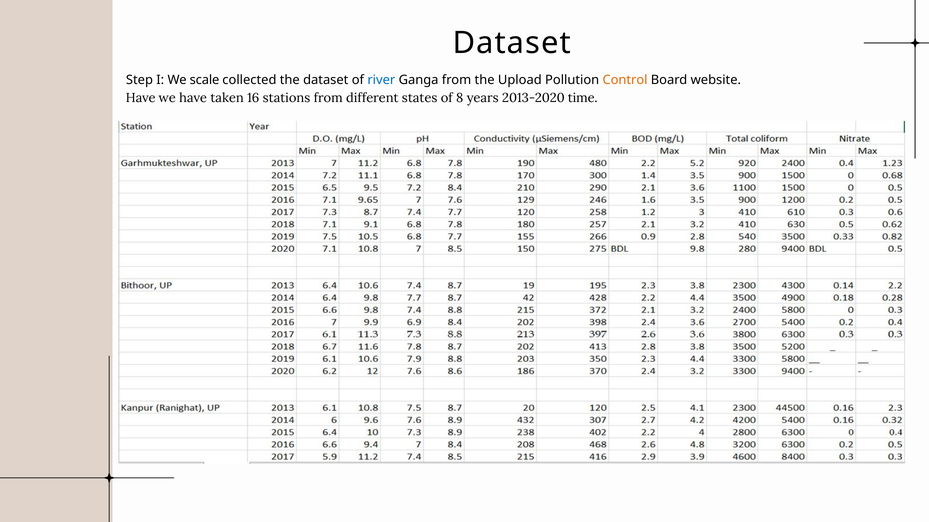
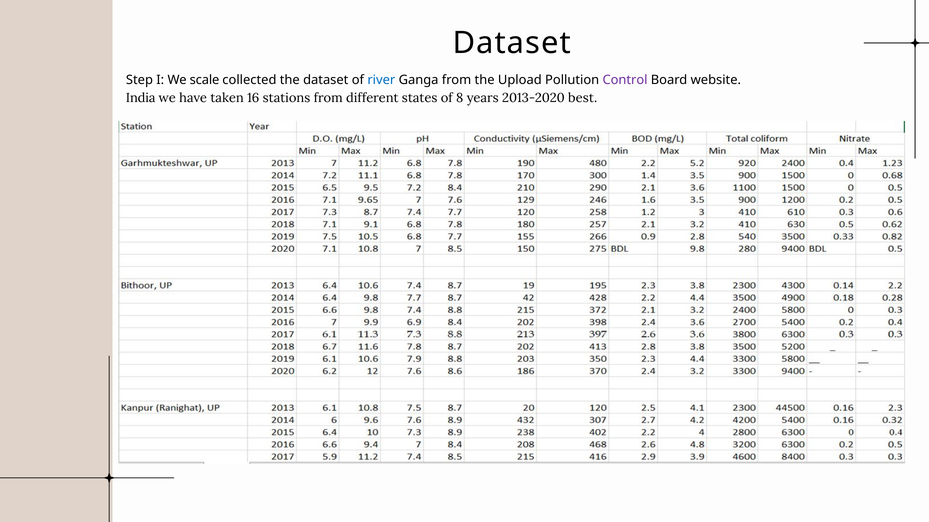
Control colour: orange -> purple (625, 80)
Have: Have -> India (141, 98)
time: time -> best (583, 98)
